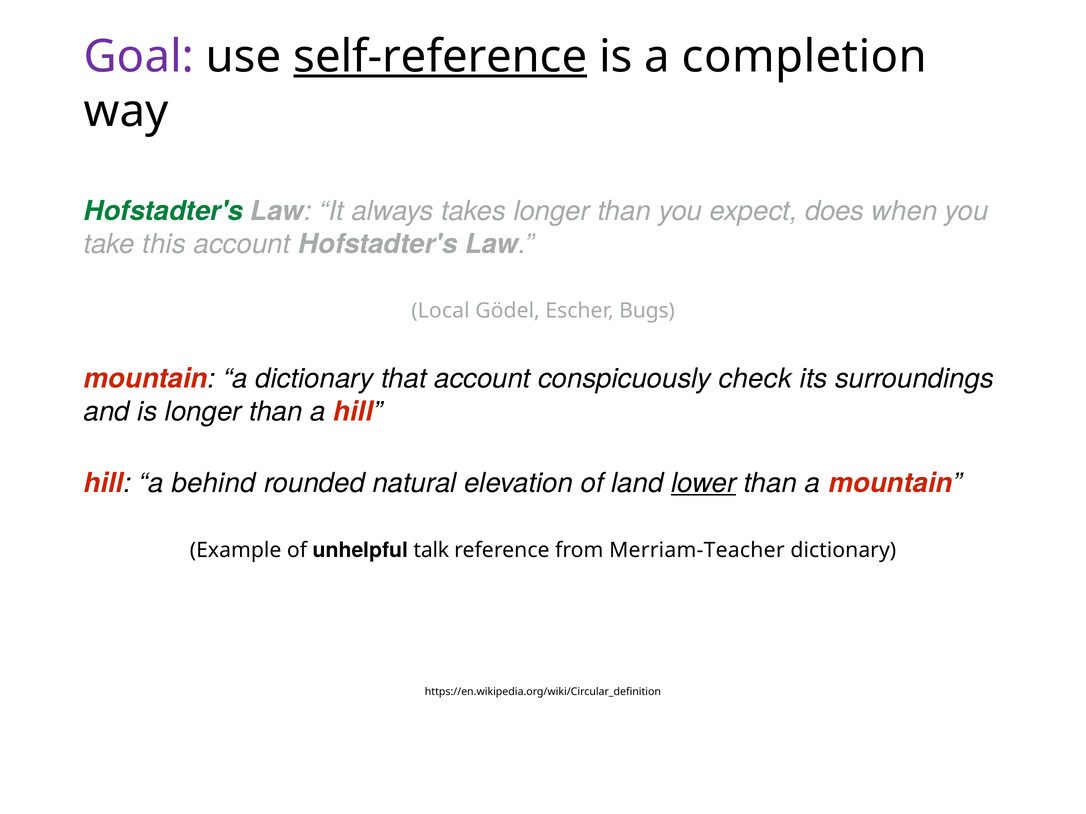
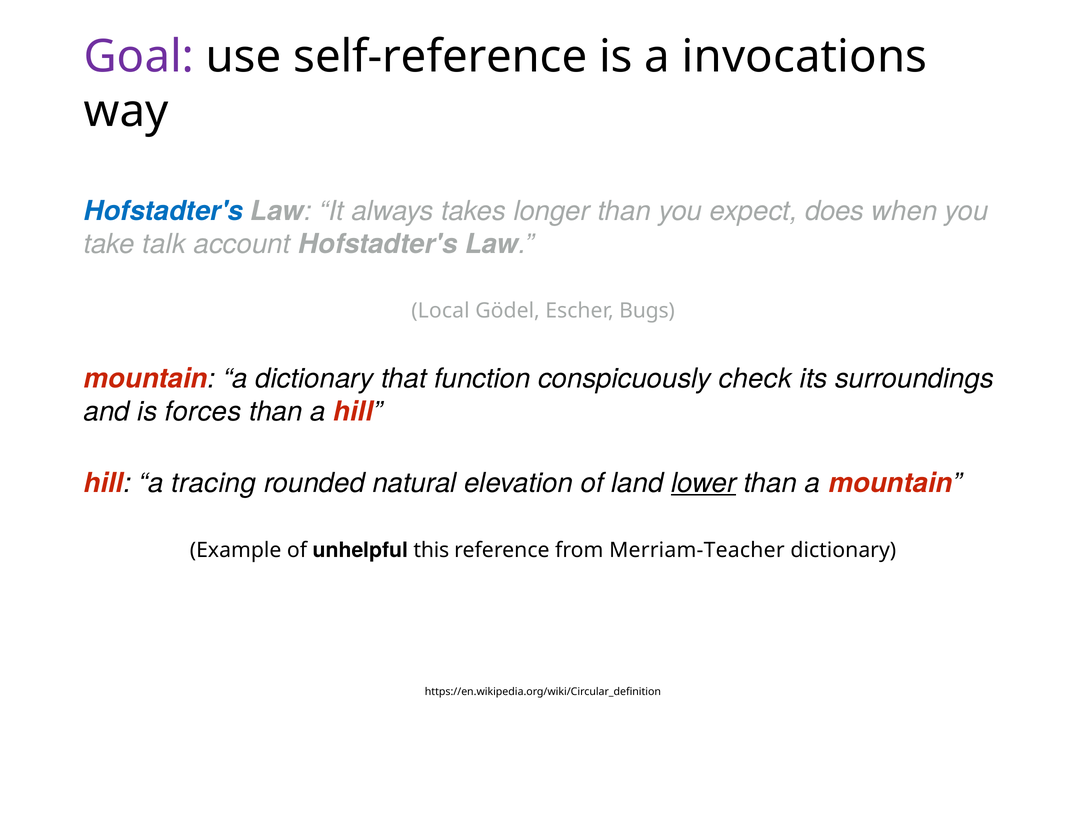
self-reference underline: present -> none (440, 57)
completion: completion -> invocations (805, 57)
Hofstadter's colour: green -> blue (163, 211)
this: this -> talk (164, 244)
that account: account -> function (482, 379)
is longer: longer -> forces (203, 412)
behind: behind -> tracing (214, 483)
talk: talk -> this (431, 550)
